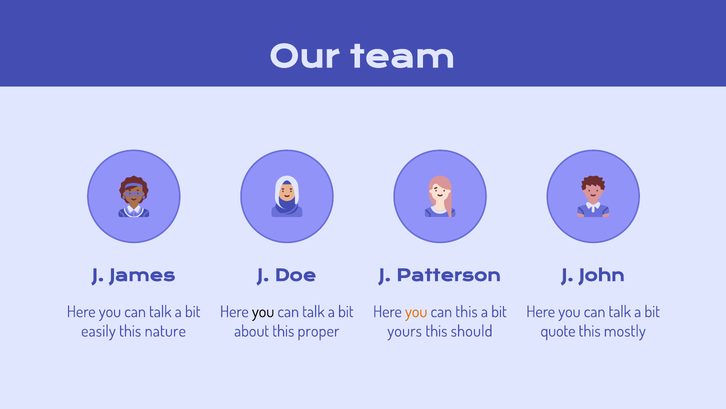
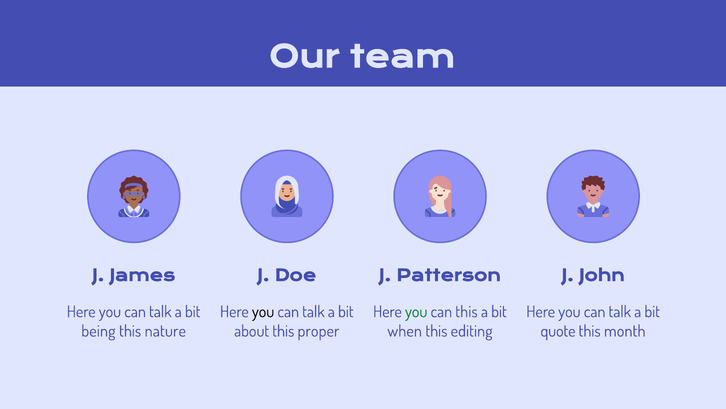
you colour: orange -> green (416, 311)
easily: easily -> being (98, 331)
yours: yours -> when (405, 331)
should: should -> editing (472, 331)
mostly: mostly -> month (625, 331)
